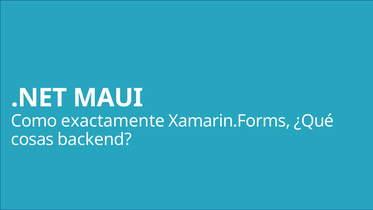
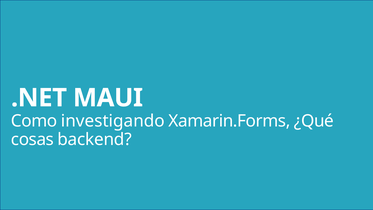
exactamente: exactamente -> investigando (113, 121)
